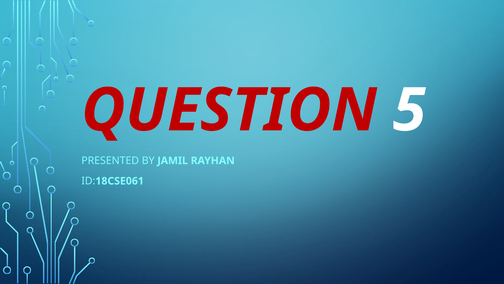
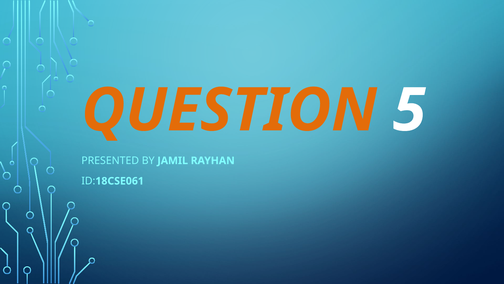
QUESTION colour: red -> orange (229, 110)
